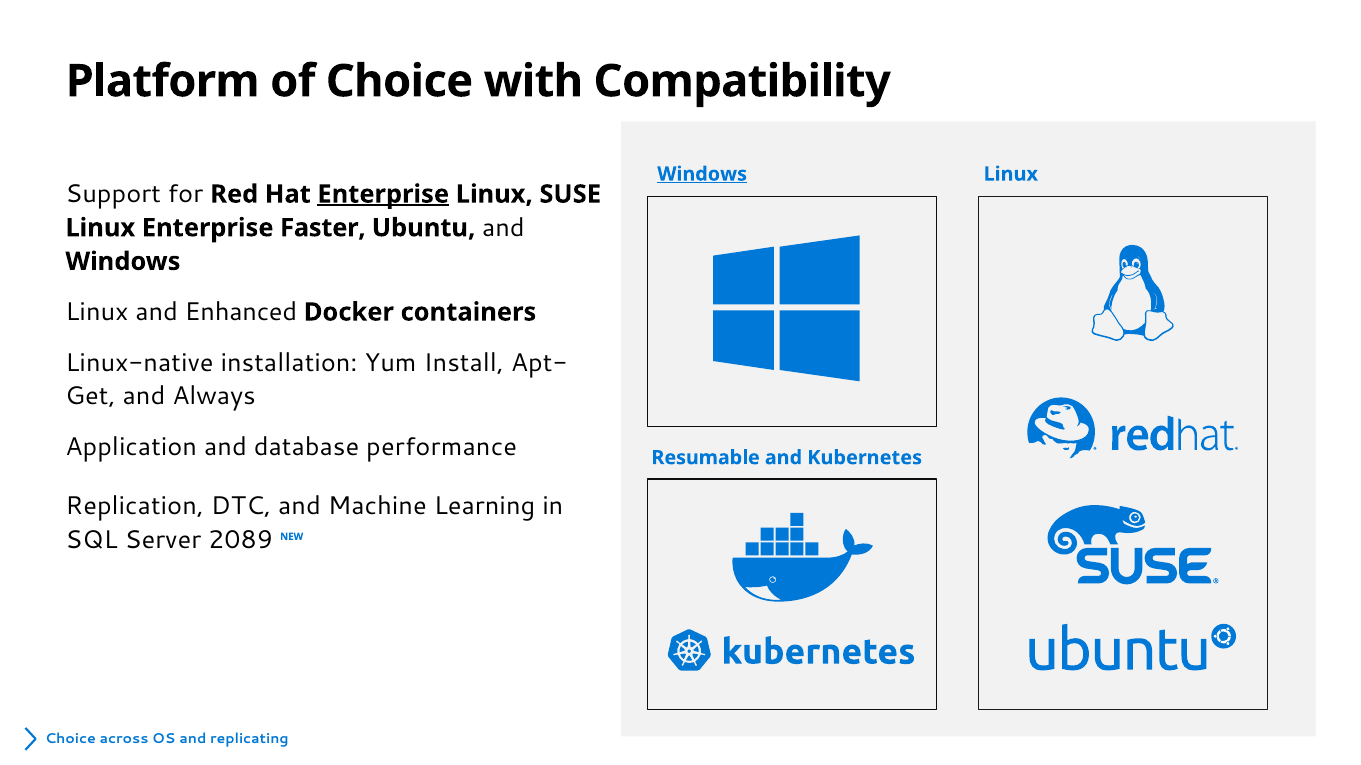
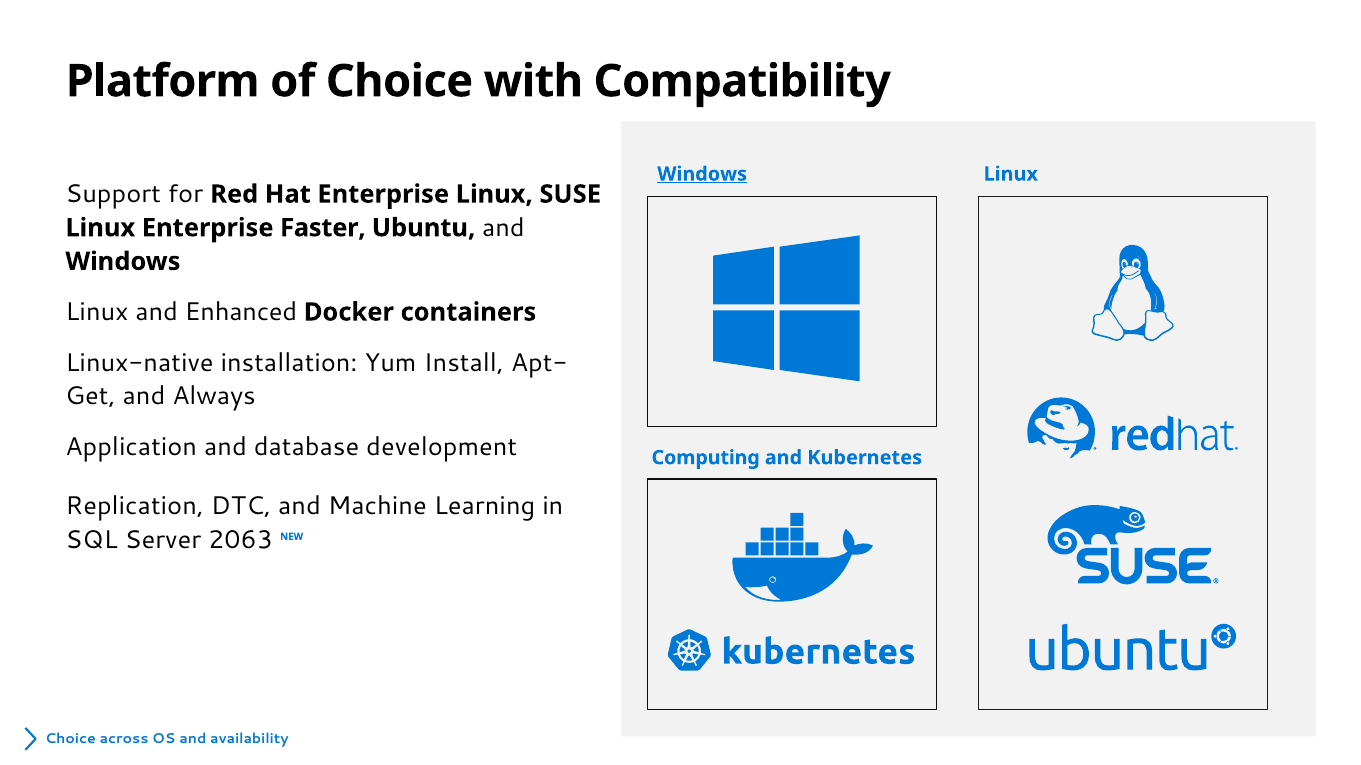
Enterprise underline: present -> none (383, 194)
performance: performance -> development (442, 447)
Resumable: Resumable -> Computing (706, 458)
2089: 2089 -> 2063 (241, 540)
replicating: replicating -> availability (249, 740)
